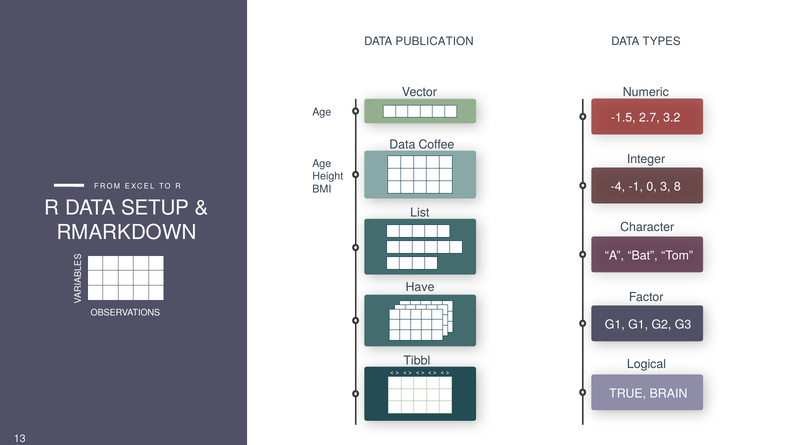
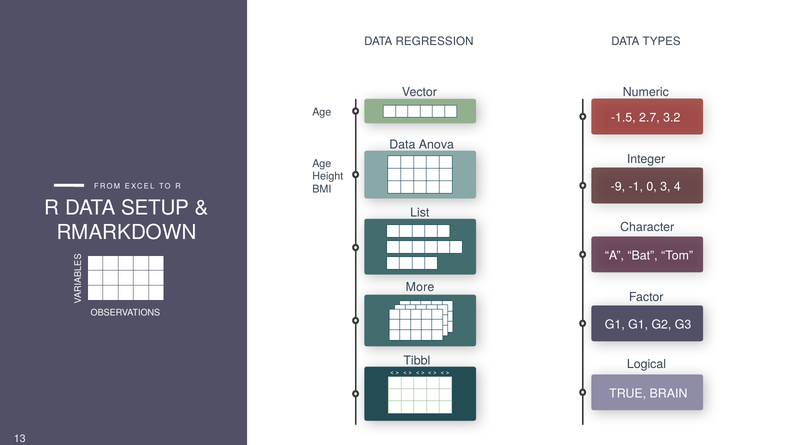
PUBLICATION: PUBLICATION -> REGRESSION (435, 42)
Coffee: Coffee -> Anova (436, 145)
-4: -4 -> -9 (618, 187)
8: 8 -> 4 (677, 187)
Have: Have -> More (420, 287)
